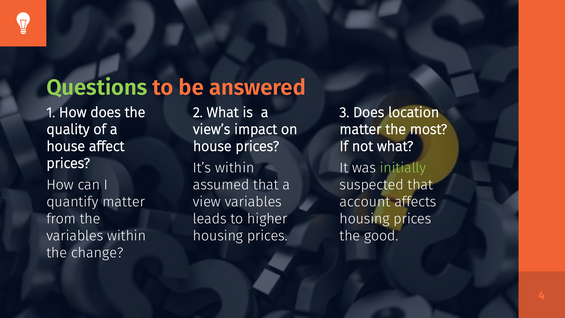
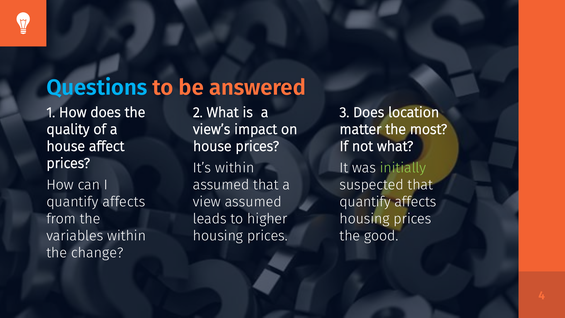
Questions colour: light green -> light blue (97, 88)
matter: matter -> affects (124, 202)
view variables: variables -> assumed (253, 202)
account: account -> quantify (365, 202)
